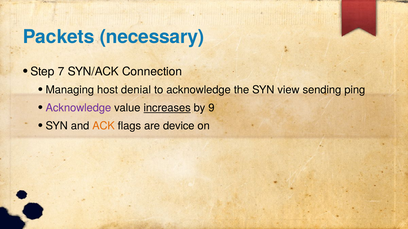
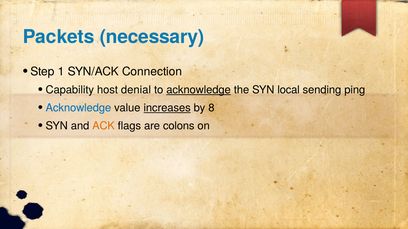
7: 7 -> 1 (61, 72)
Managing: Managing -> Capability (70, 90)
acknowledge underline: none -> present (199, 90)
view: view -> local (289, 90)
Acknowledge colour: purple -> blue (78, 108)
9: 9 -> 8 (211, 108)
device: device -> colons (179, 126)
